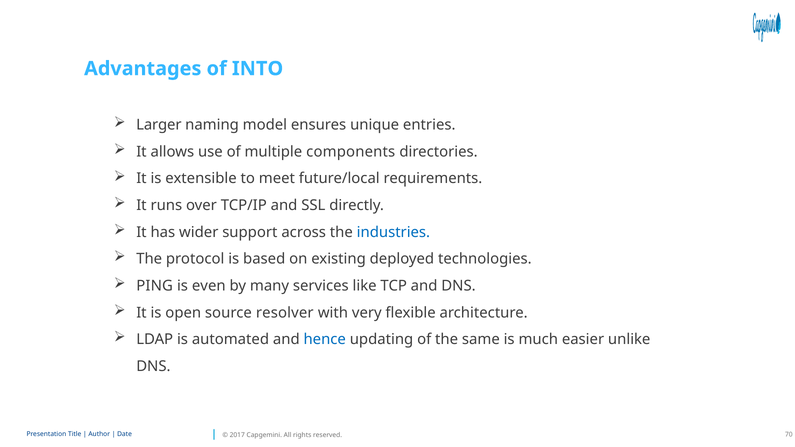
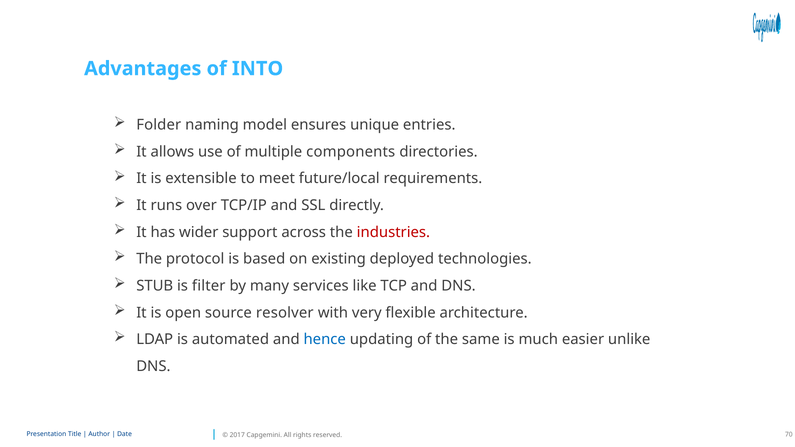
Larger: Larger -> Folder (159, 125)
industries colour: blue -> red (393, 232)
PING: PING -> STUB (155, 286)
even: even -> filter (209, 286)
